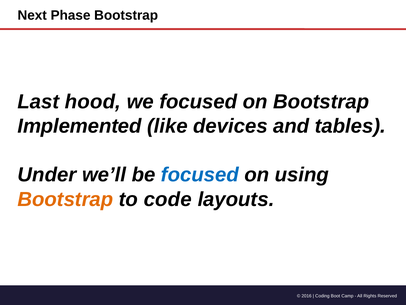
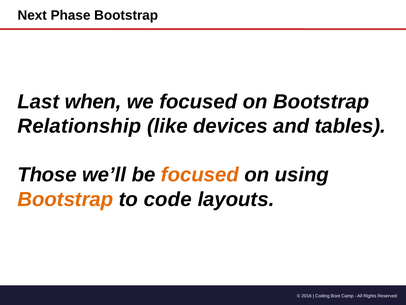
hood: hood -> when (93, 102)
Implemented: Implemented -> Relationship (79, 126)
Under: Under -> Those (47, 175)
focused colour: blue -> orange (200, 175)
